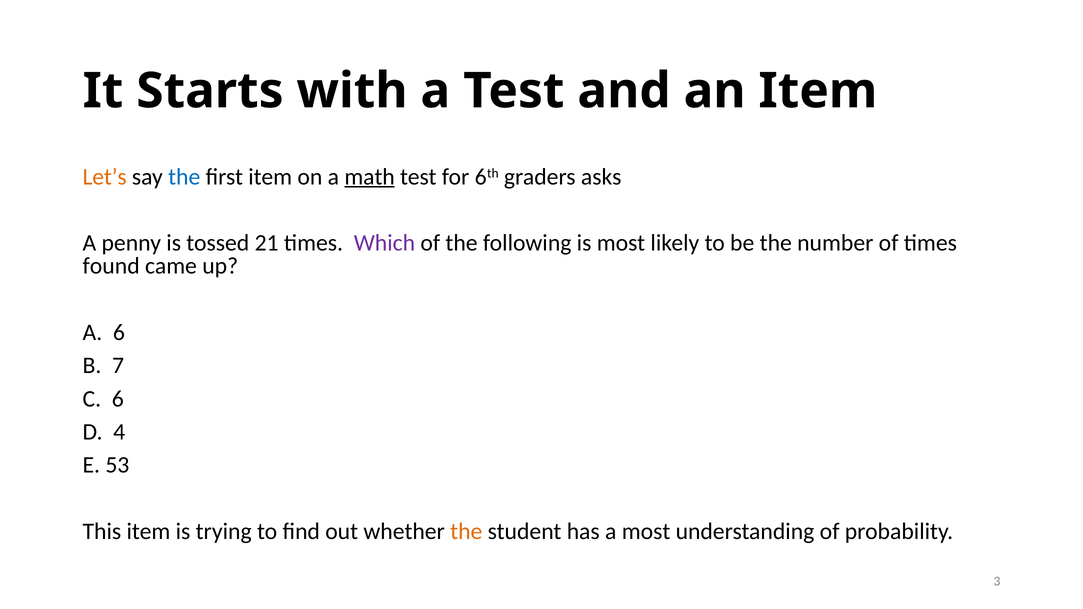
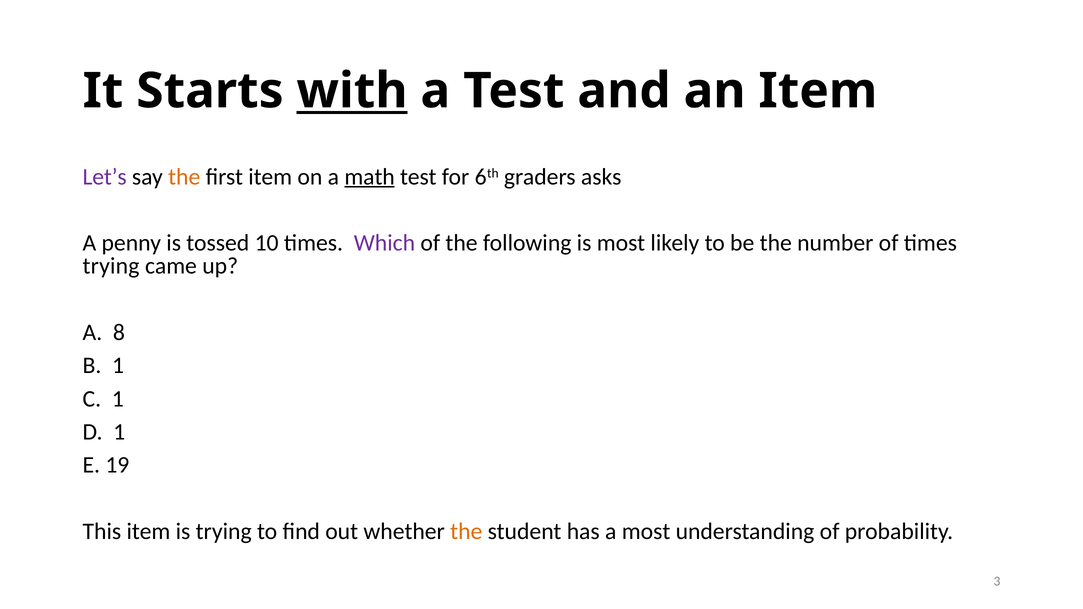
with underline: none -> present (352, 91)
Let’s colour: orange -> purple (105, 177)
the colour: blue -> orange (184, 177)
21: 21 -> 10 (267, 243)
found: found -> trying (111, 266)
A 6: 6 -> 8 (119, 332)
B 7: 7 -> 1 (118, 366)
C 6: 6 -> 1 (118, 399)
D 4: 4 -> 1 (119, 432)
53: 53 -> 19 (117, 465)
